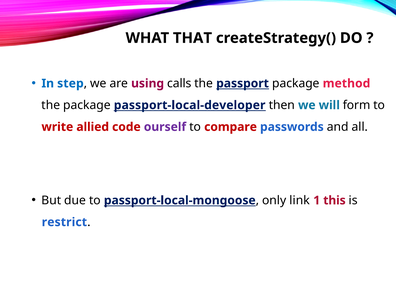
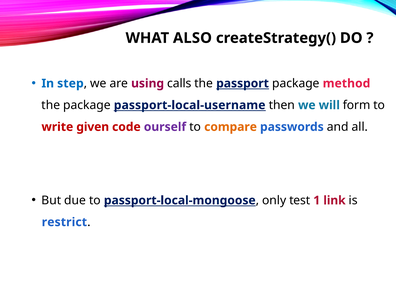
THAT: THAT -> ALSO (192, 38)
passport-local-developer: passport-local-developer -> passport-local-username (190, 105)
allied: allied -> given (93, 127)
compare colour: red -> orange (231, 127)
link: link -> test (300, 200)
this: this -> link (334, 200)
